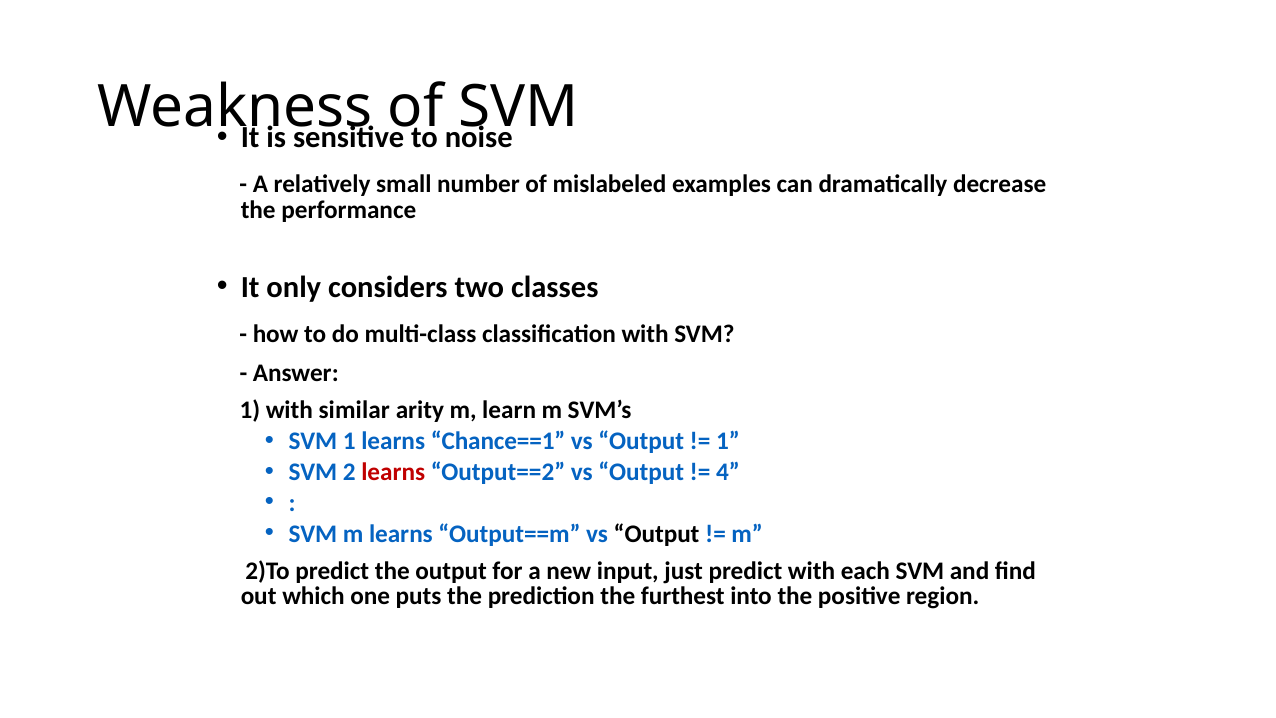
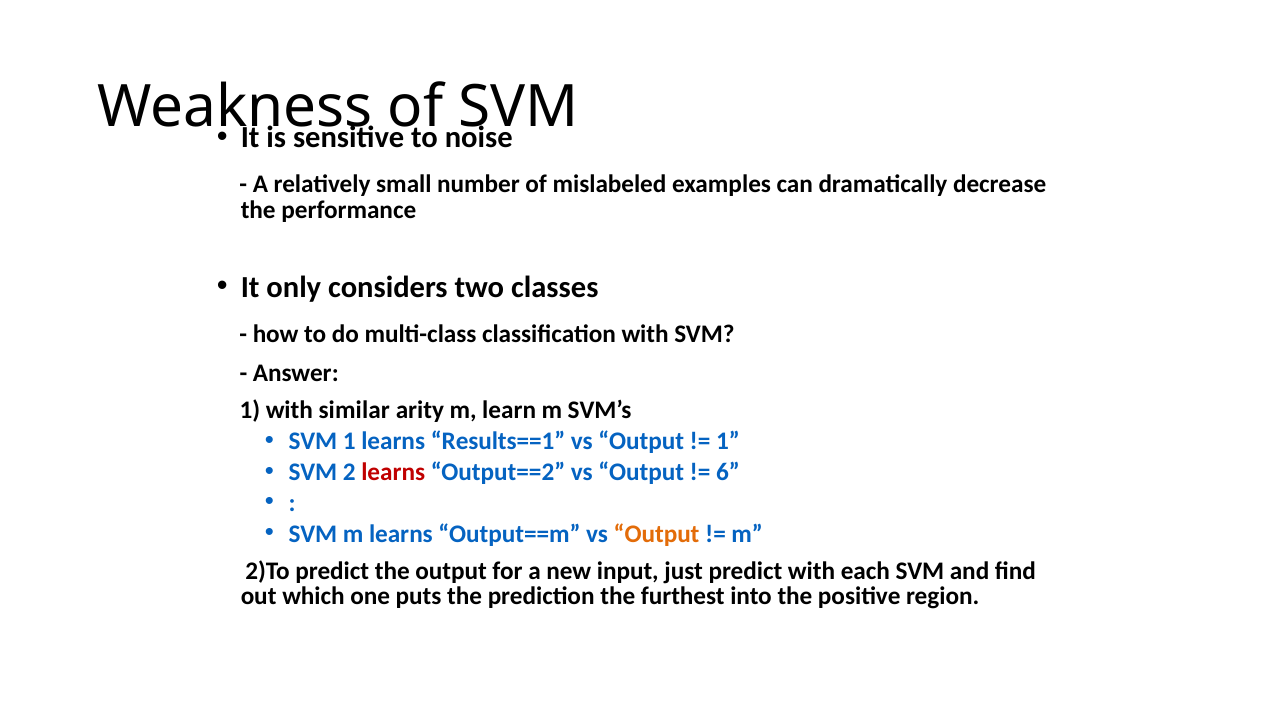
Chance==1: Chance==1 -> Results==1 (498, 441)
4: 4 -> 6 (728, 472)
Output colour: black -> orange (657, 534)
